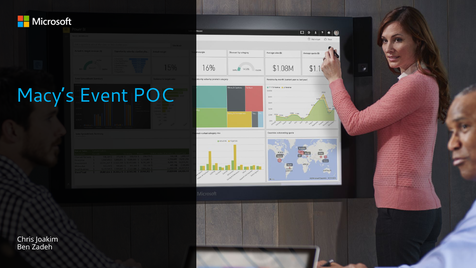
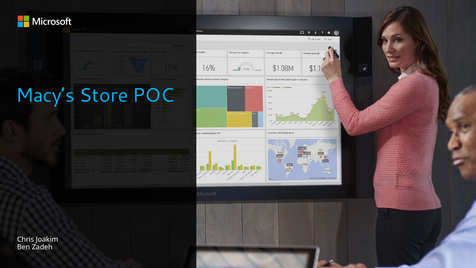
Event: Event -> Store (104, 95)
